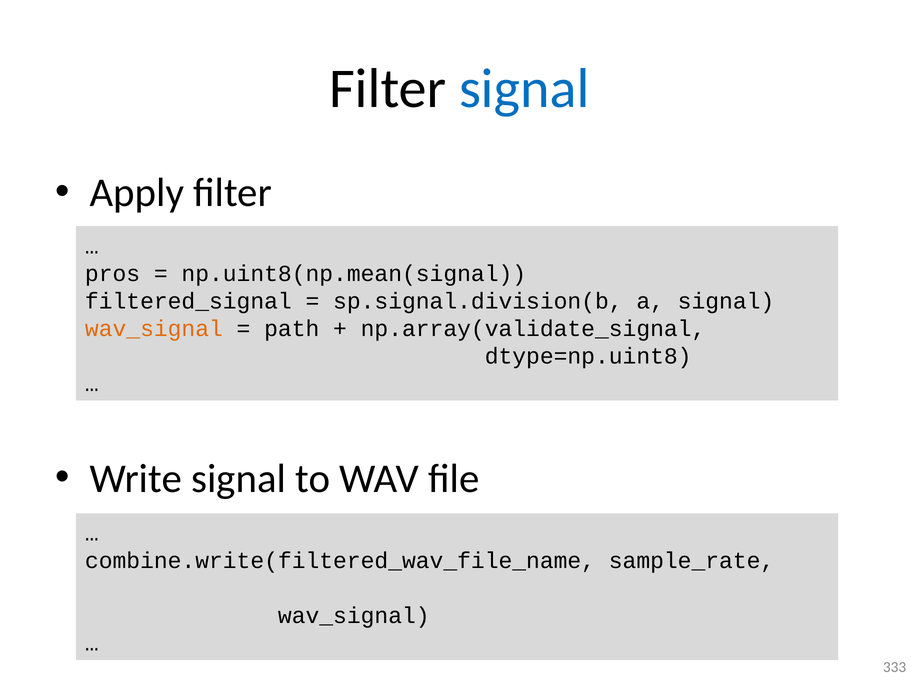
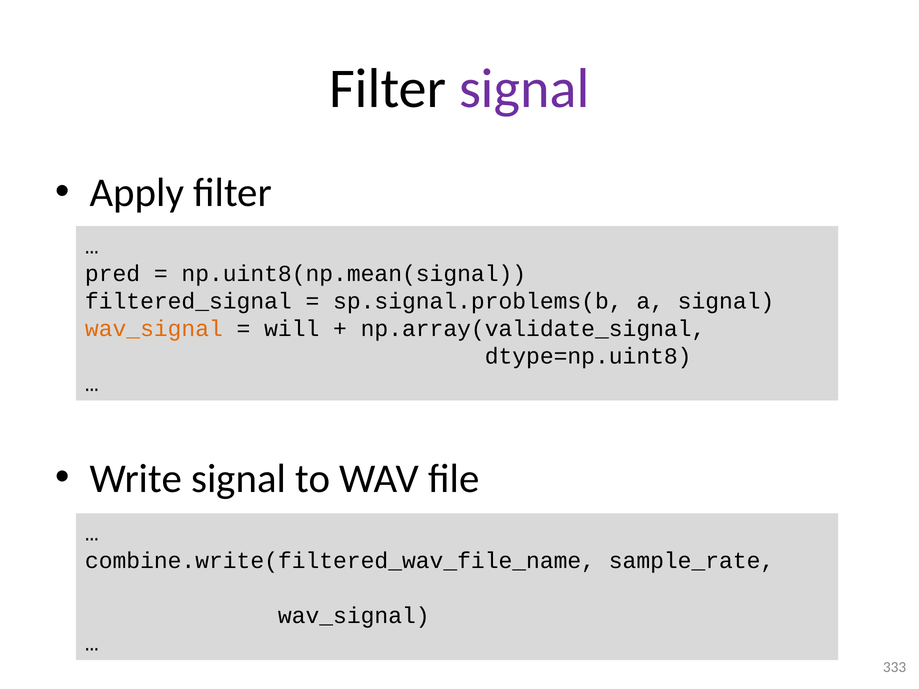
signal colour: blue -> purple (524, 89)
pros: pros -> pred (113, 274)
sp.signal.division(b: sp.signal.division(b -> sp.signal.problems(b (478, 301)
path: path -> will (292, 329)
